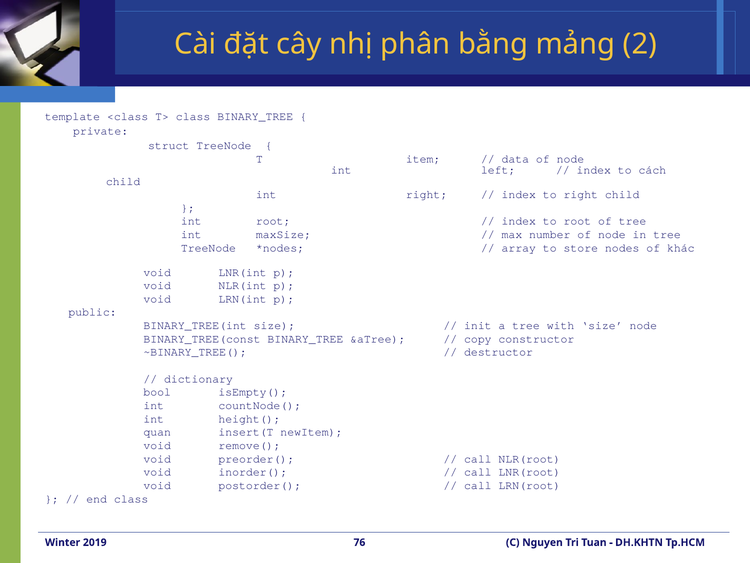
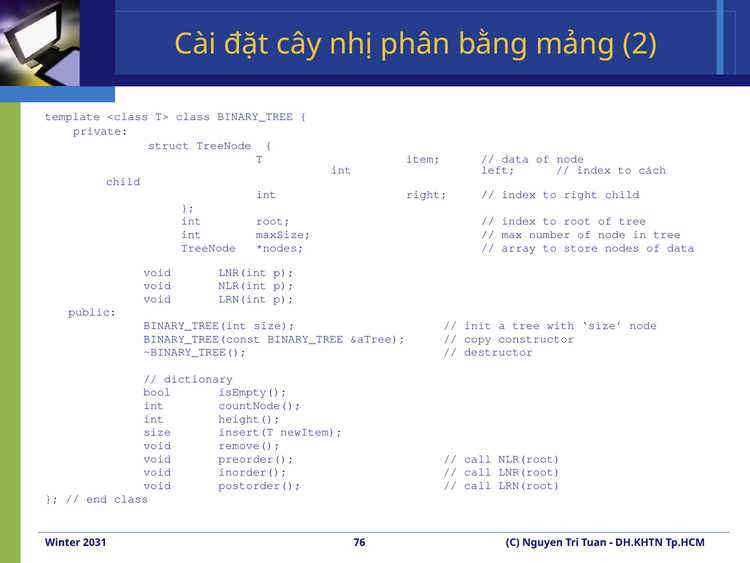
of khác: khác -> data (681, 248)
quan: quan -> size (157, 432)
2019: 2019 -> 2031 (95, 542)
